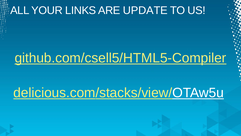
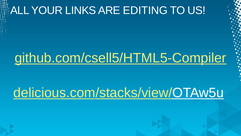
UPDATE: UPDATE -> EDITING (145, 10)
